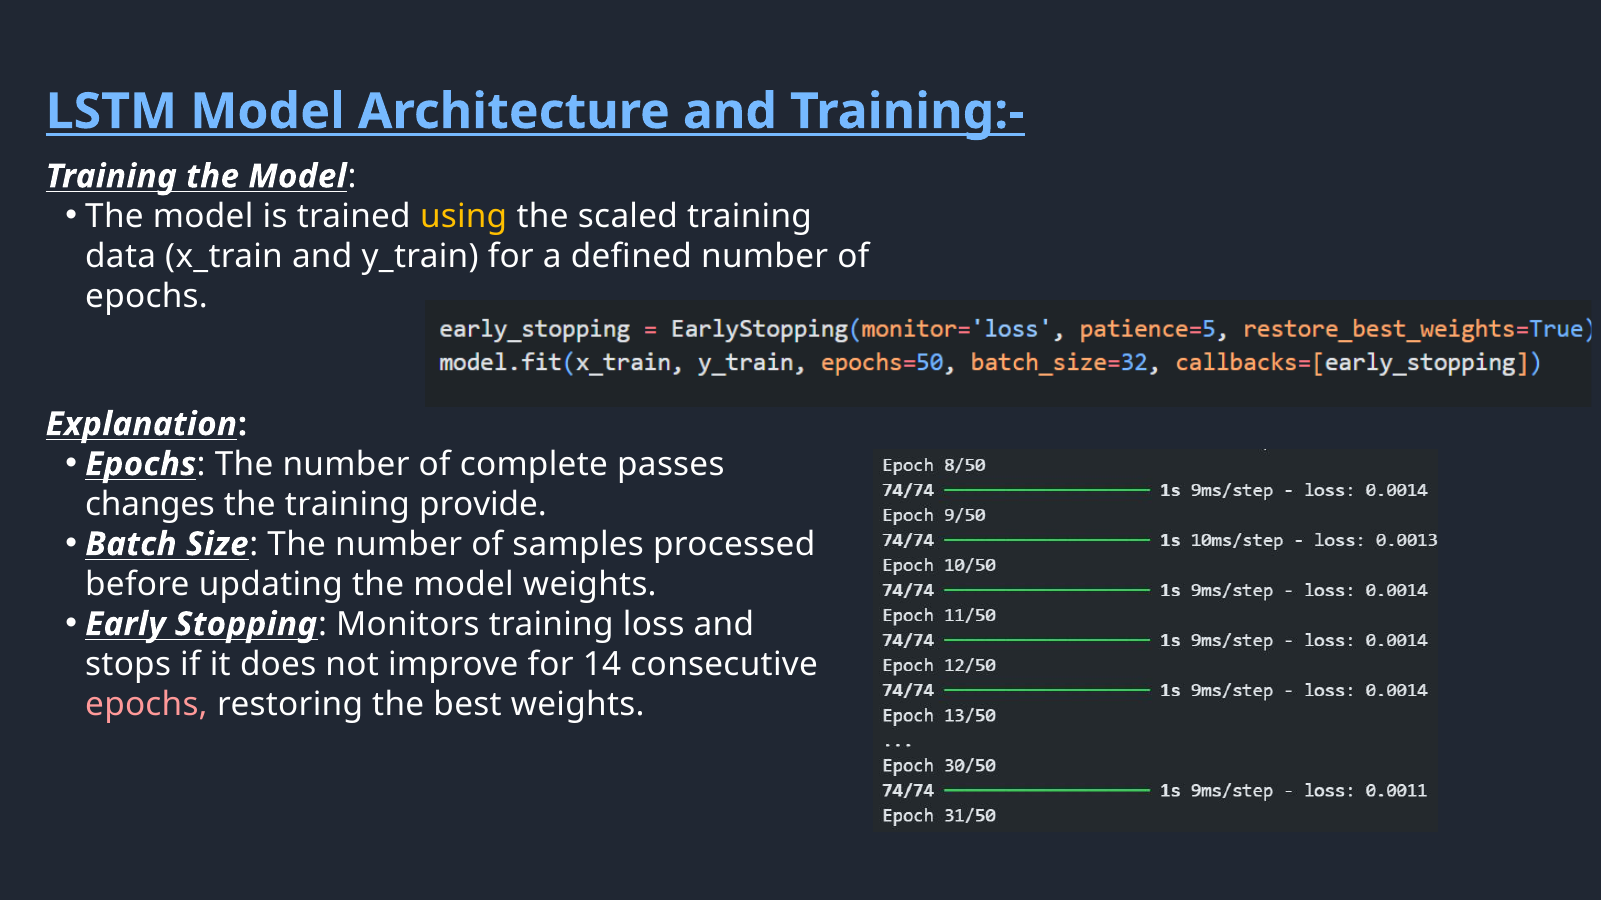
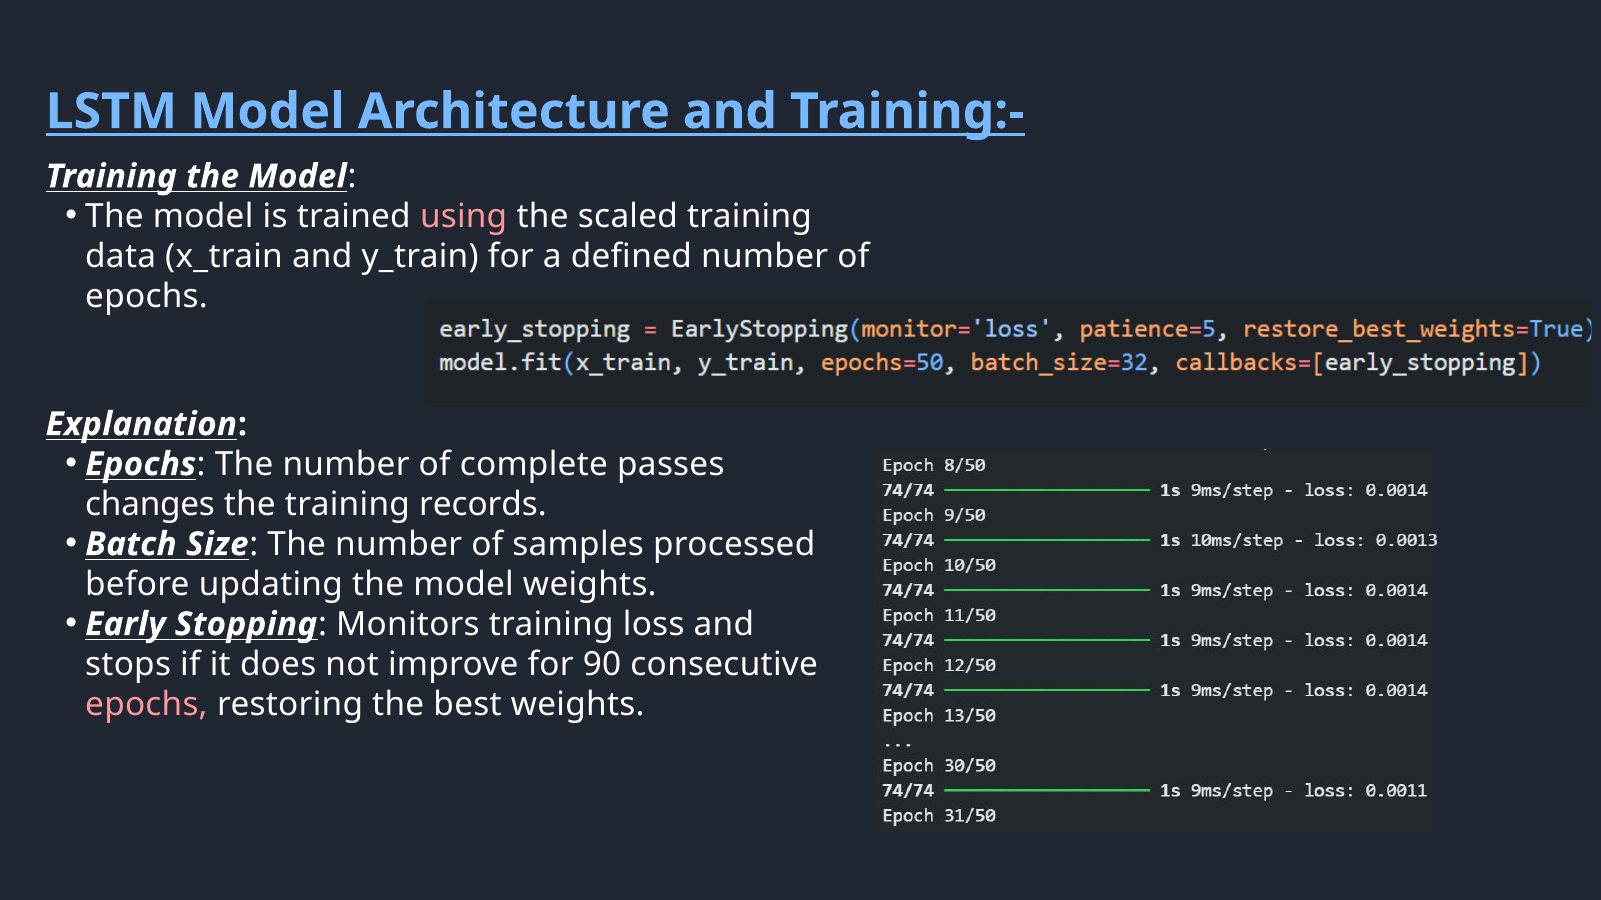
using colour: yellow -> pink (464, 217)
provide: provide -> records (483, 505)
14: 14 -> 90 (602, 665)
